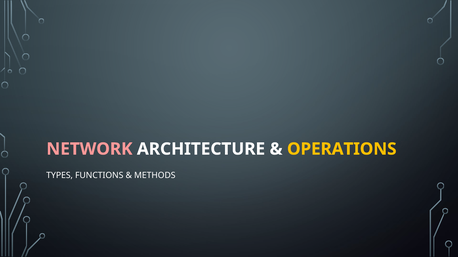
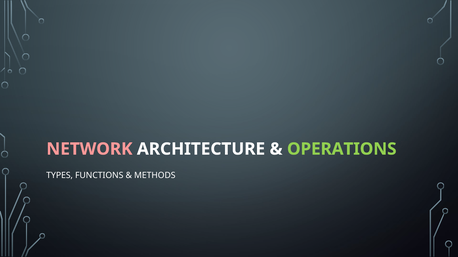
OPERATIONS colour: yellow -> light green (342, 149)
